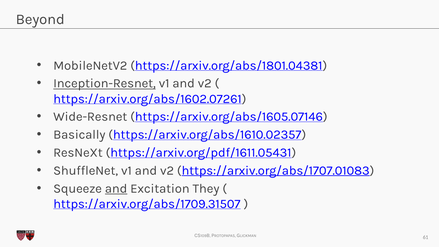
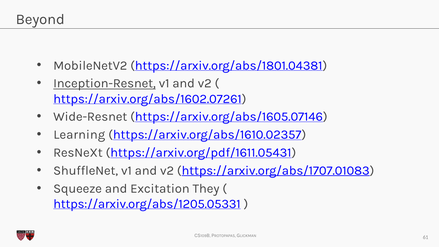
Basically: Basically -> Learning (79, 135)
and underline: present -> none (116, 188)
https://arxiv.org/abs/1709.31507: https://arxiv.org/abs/1709.31507 -> https://arxiv.org/abs/1205.05331 (147, 204)
